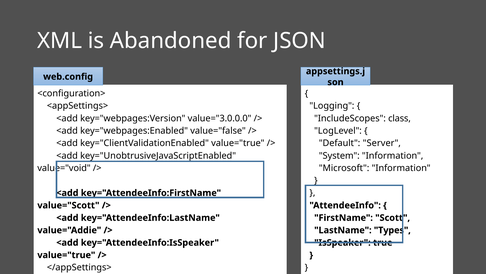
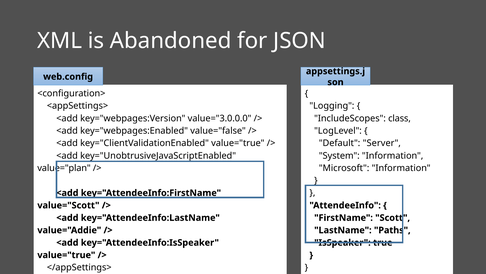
value="void: value="void -> value="plan (64, 168)
Types: Types -> Paths (392, 230)
